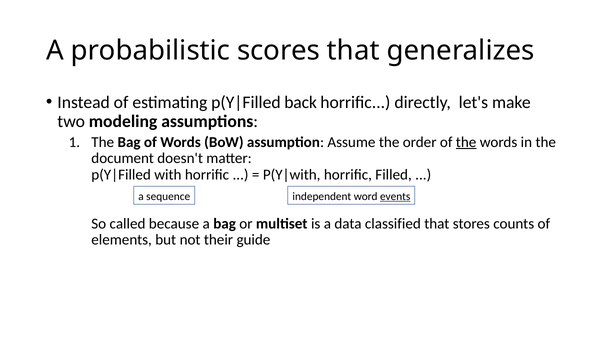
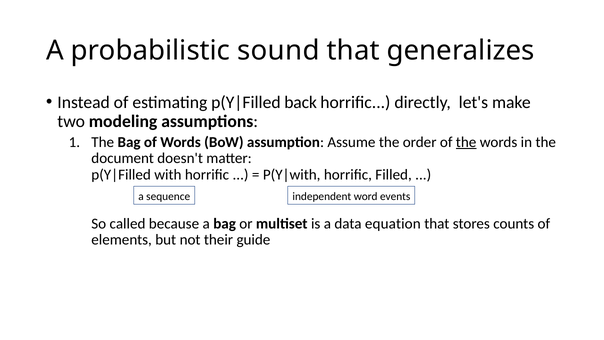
scores: scores -> sound (278, 51)
events underline: present -> none (395, 196)
classified: classified -> equation (393, 223)
